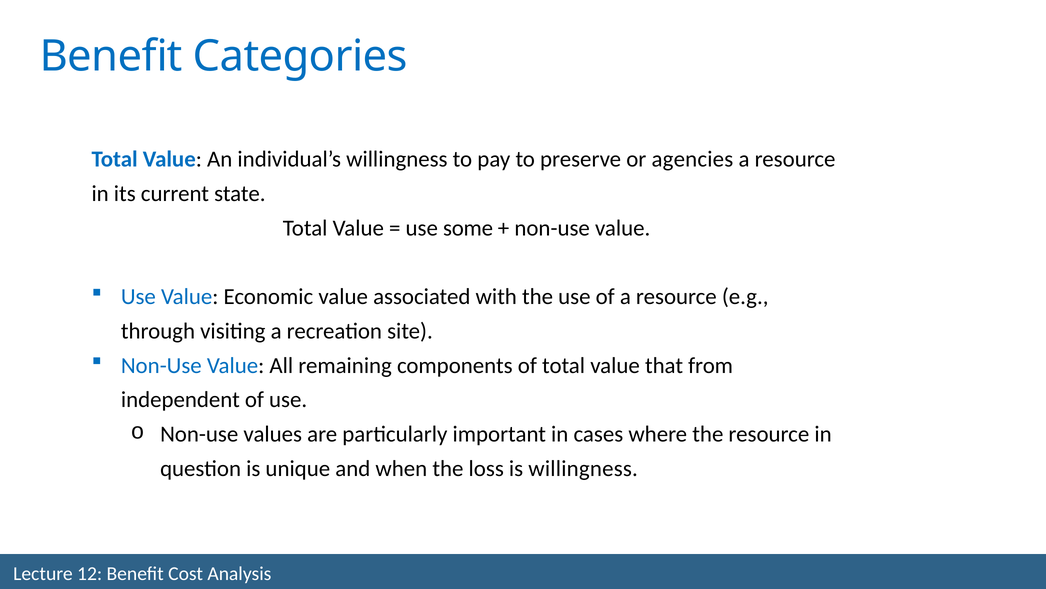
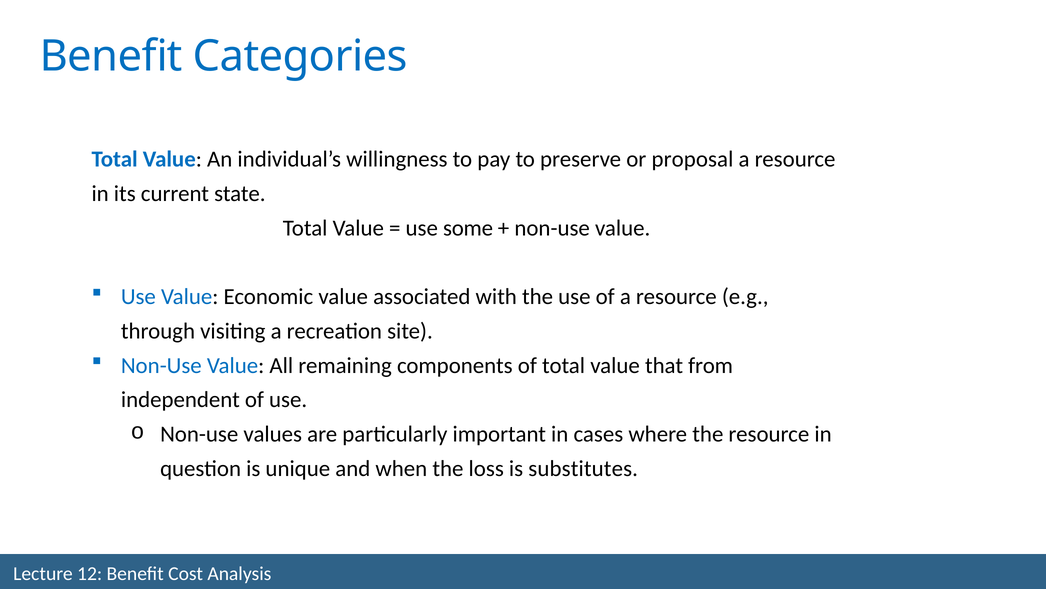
agencies: agencies -> proposal (692, 159)
is willingness: willingness -> substitutes (583, 468)
